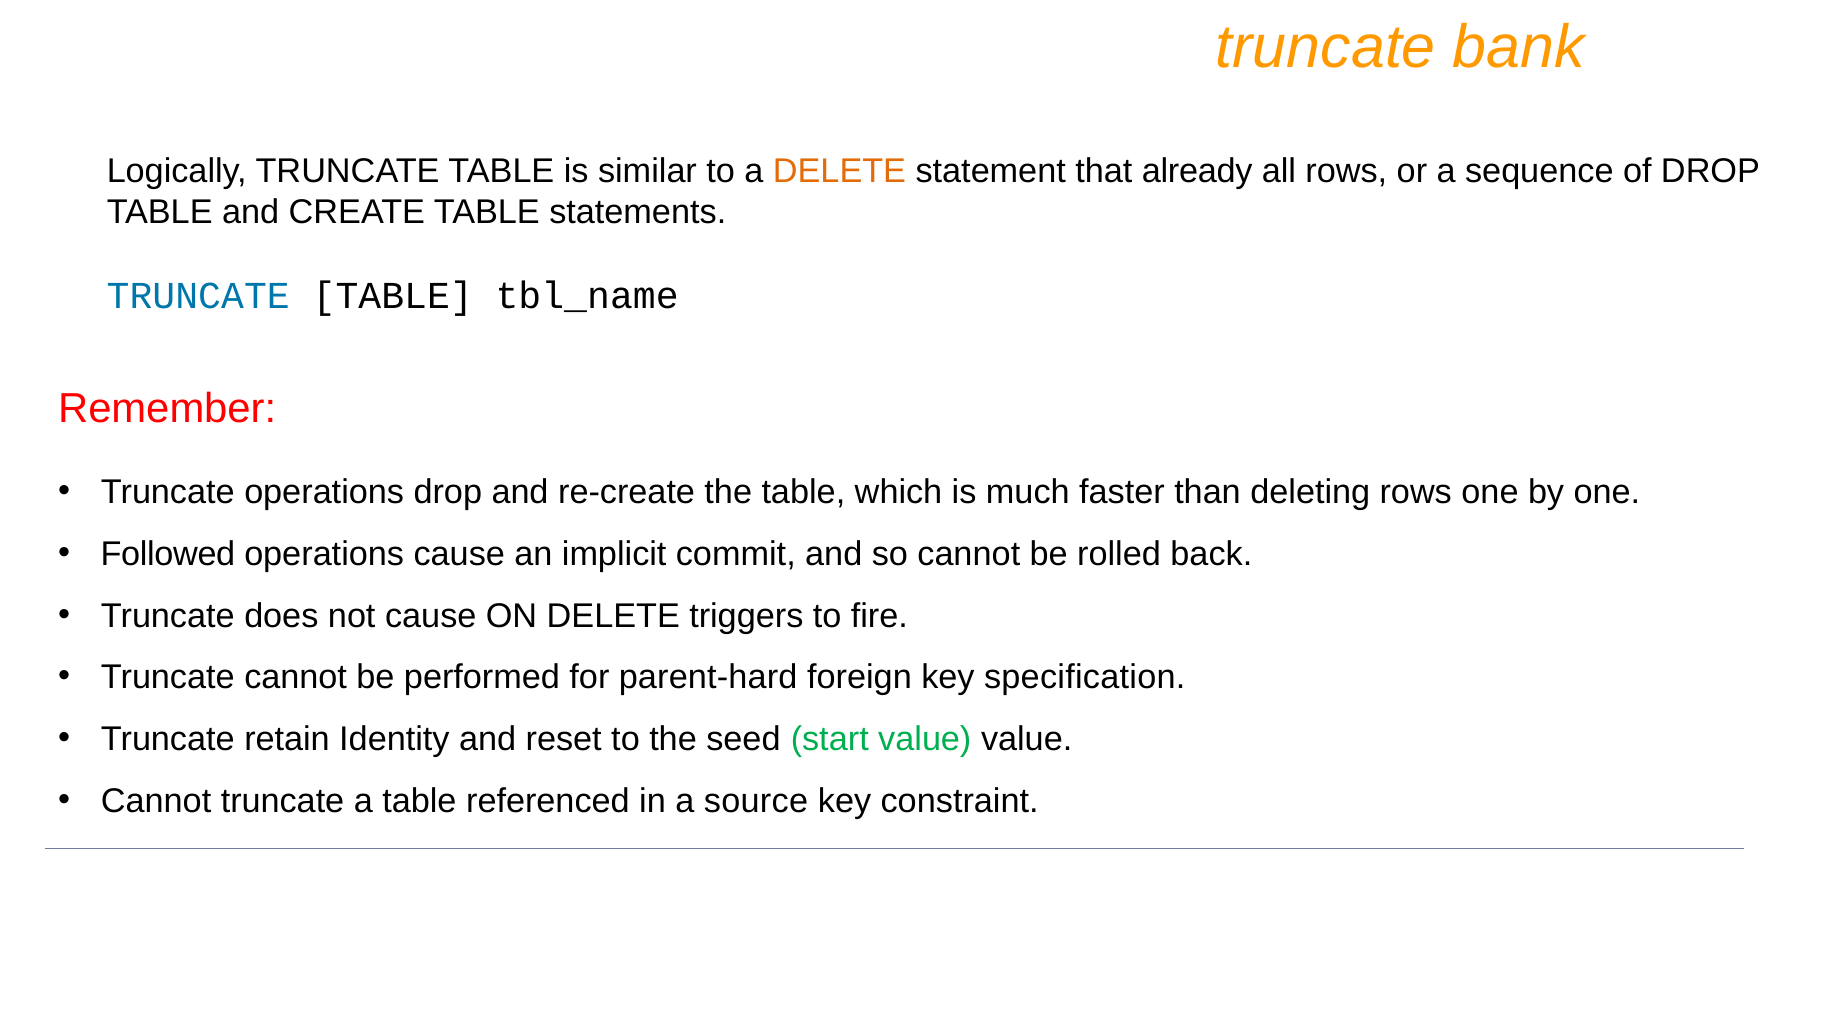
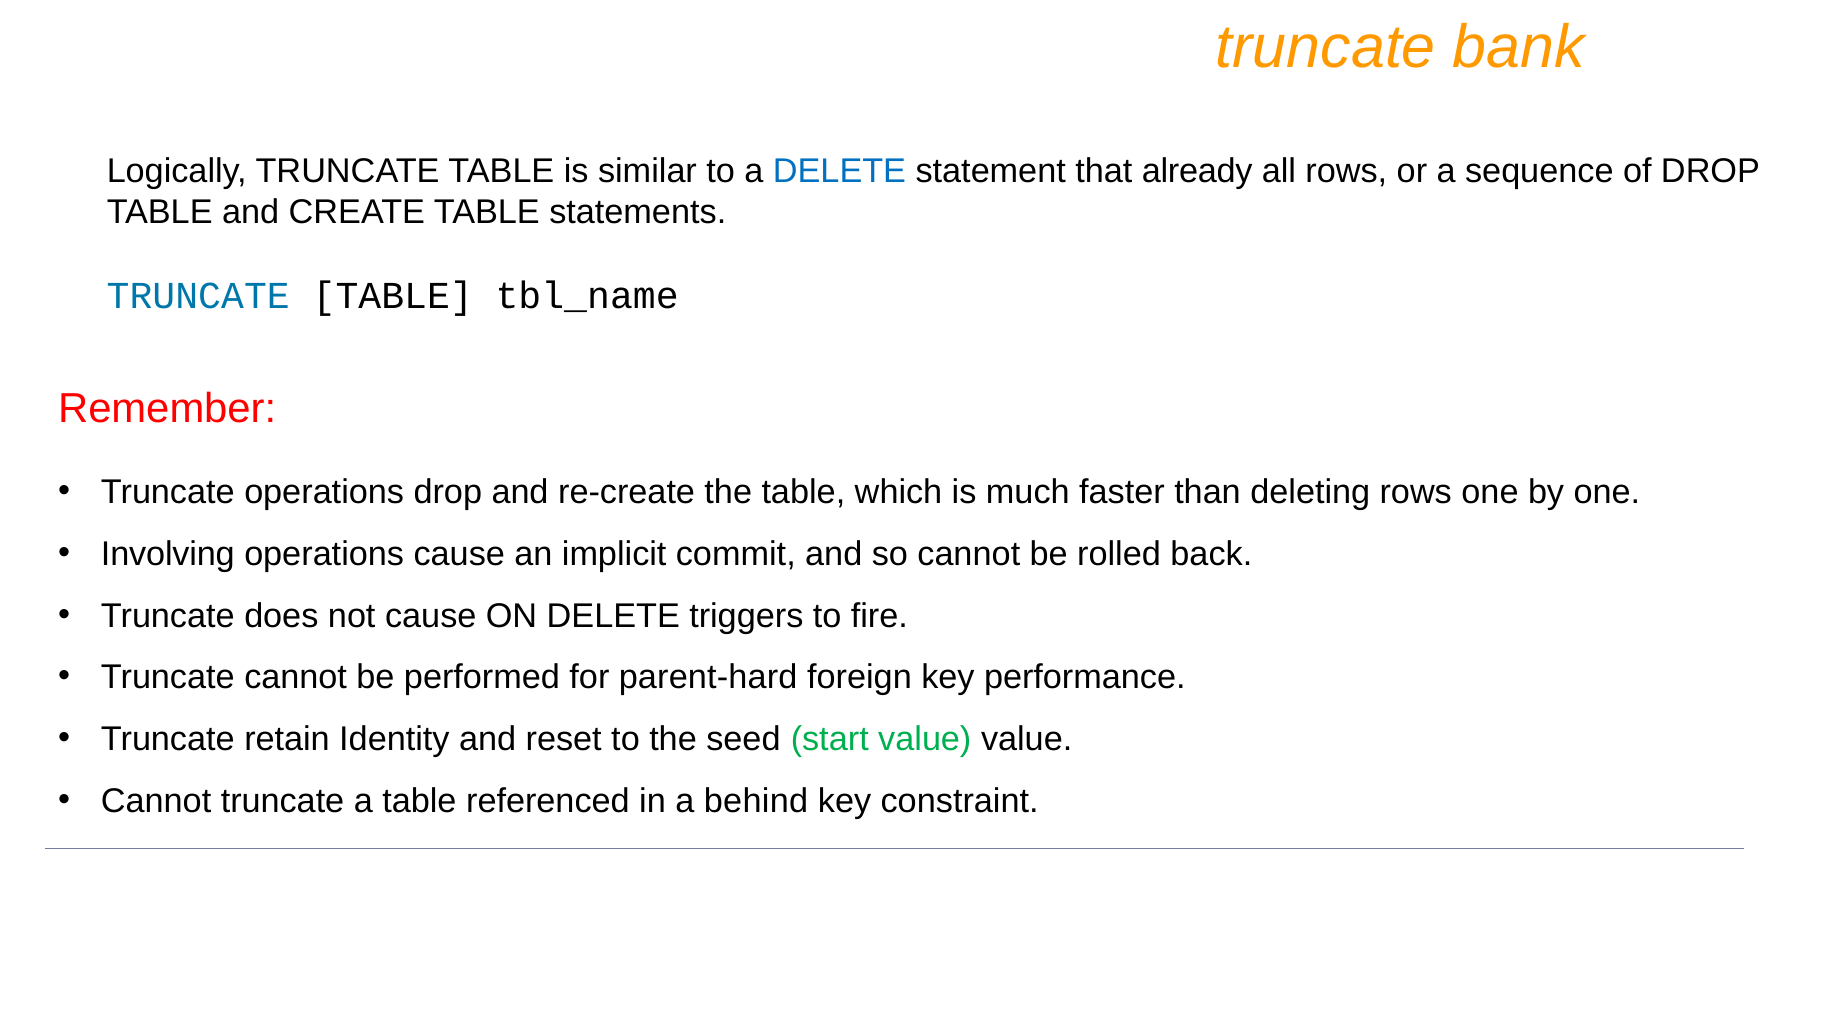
DELETE colour: orange -> blue (840, 171)
Followed: Followed -> Involving (168, 554)
specification: specification -> performance (1085, 677)
source: source -> behind (756, 801)
